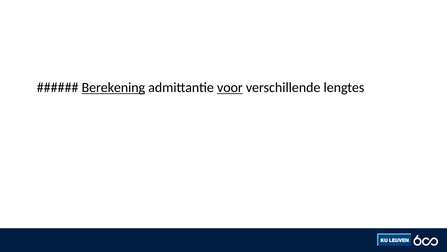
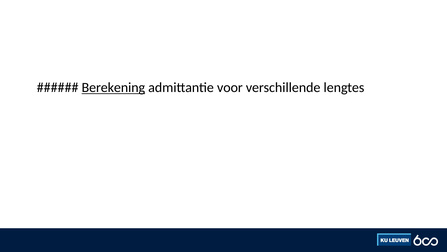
voor underline: present -> none (230, 87)
